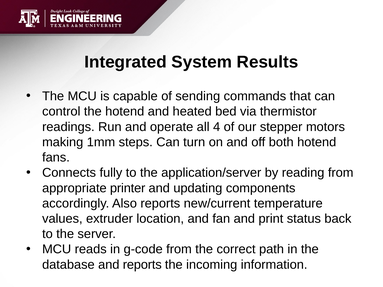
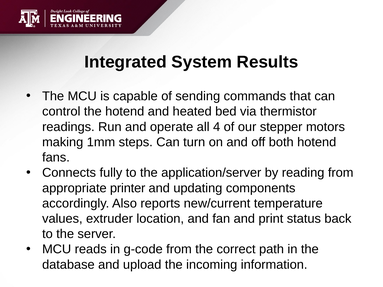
and reports: reports -> upload (142, 265)
